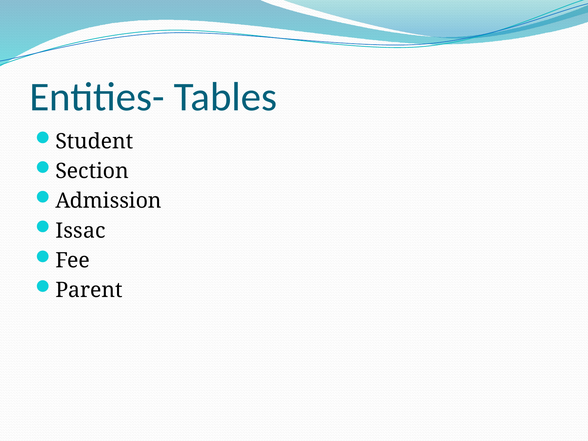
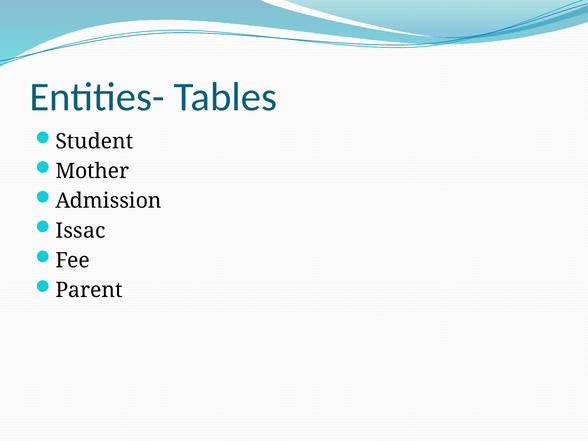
Section: Section -> Mother (92, 171)
